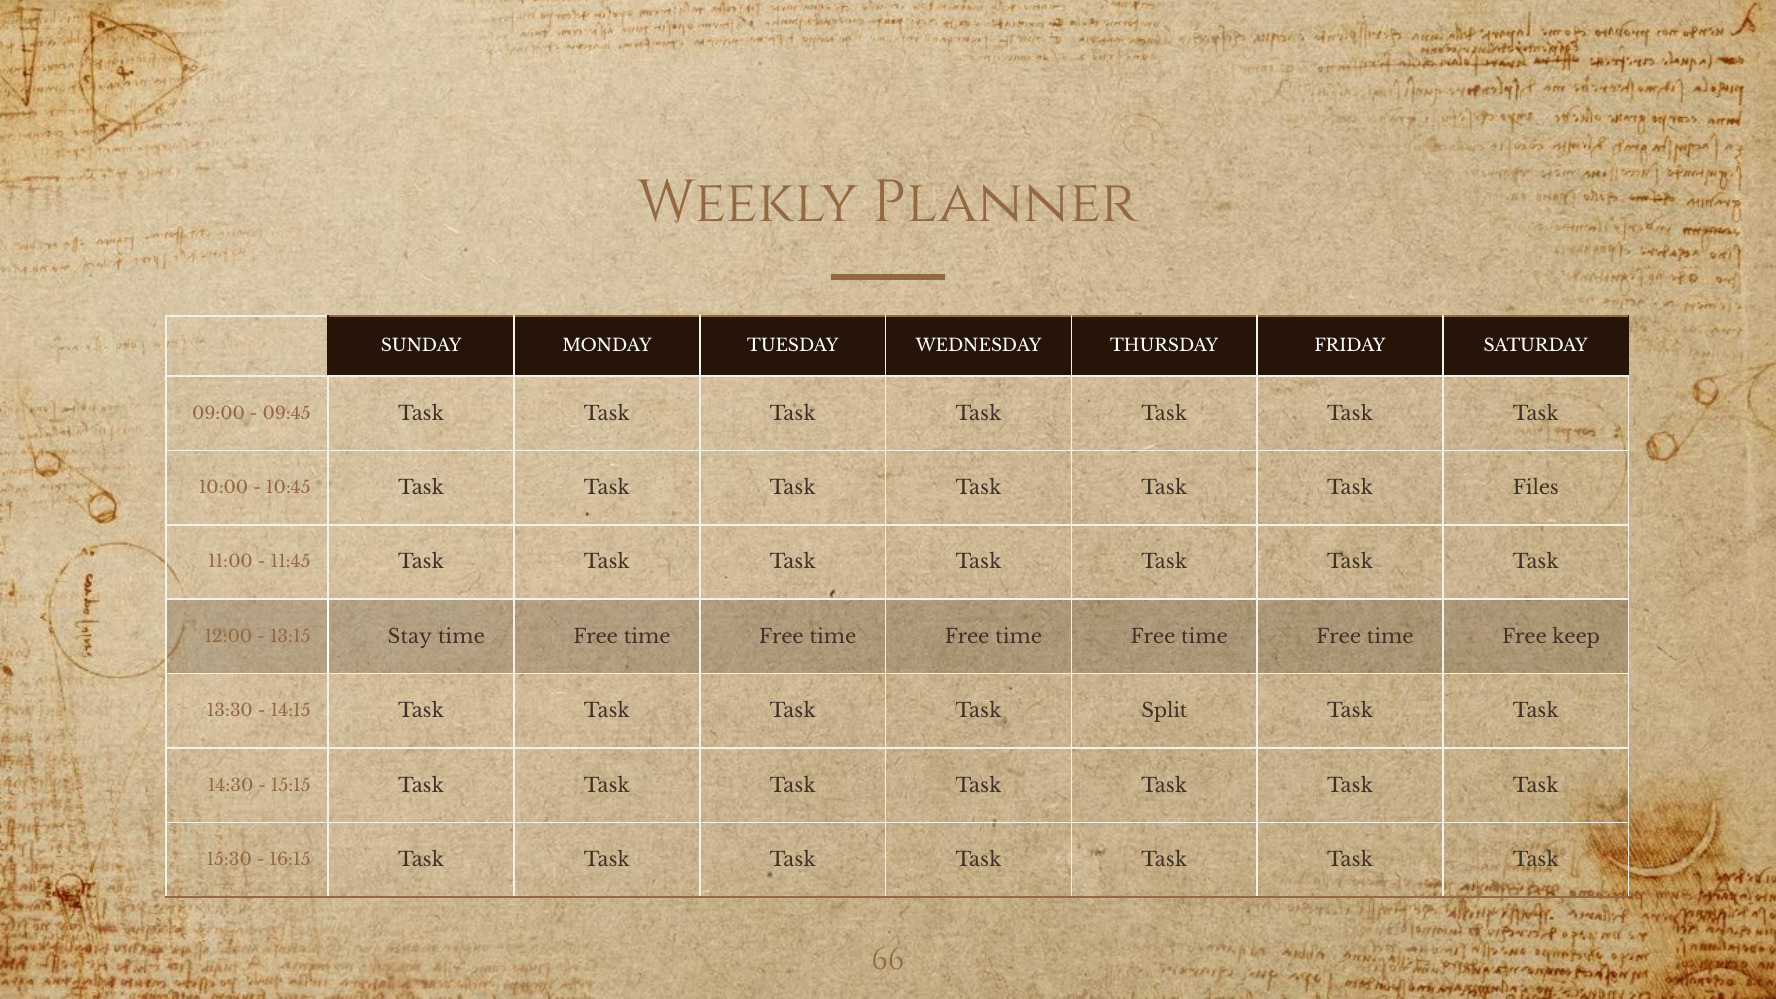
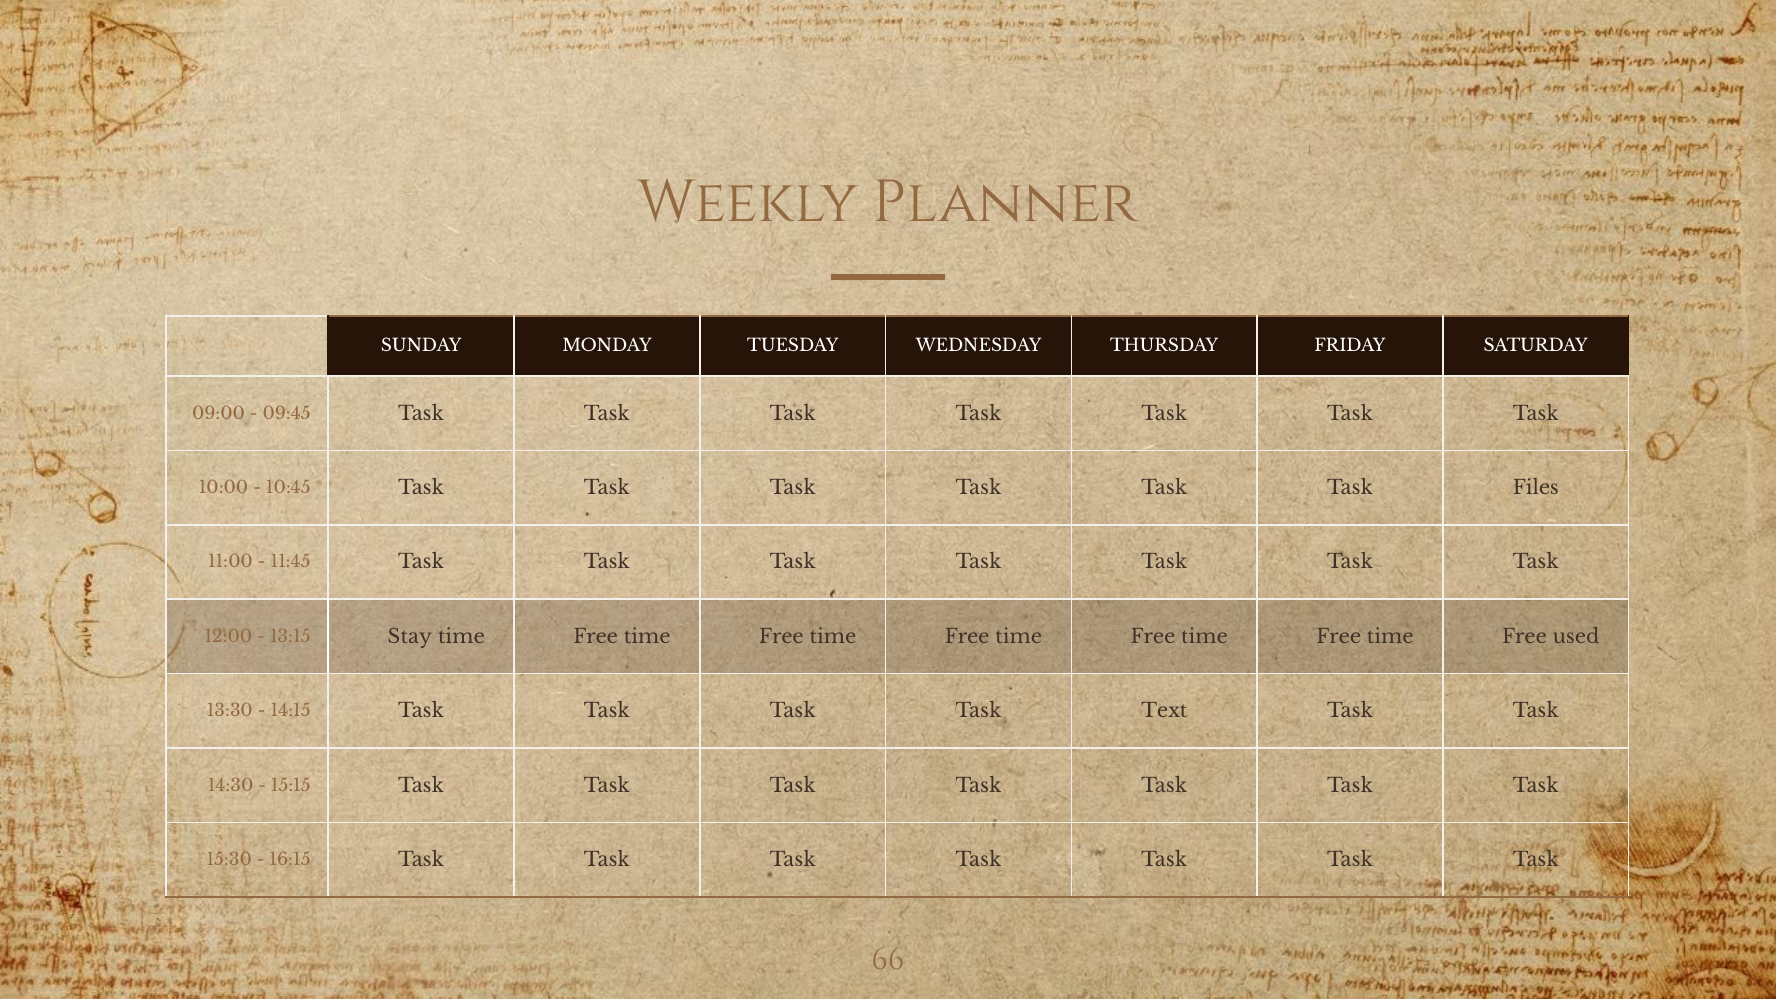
keep: keep -> used (1576, 637)
Split: Split -> Text (1164, 711)
